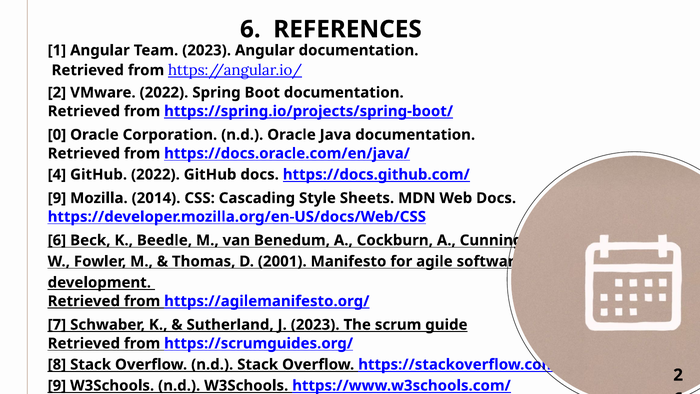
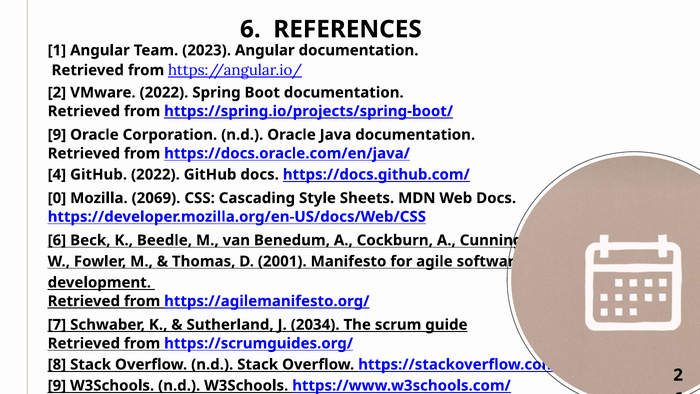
0: 0 -> 9 (57, 135)
9: 9 -> 0 (57, 198)
2014: 2014 -> 2069 (156, 198)
J 2023: 2023 -> 2034 (315, 325)
